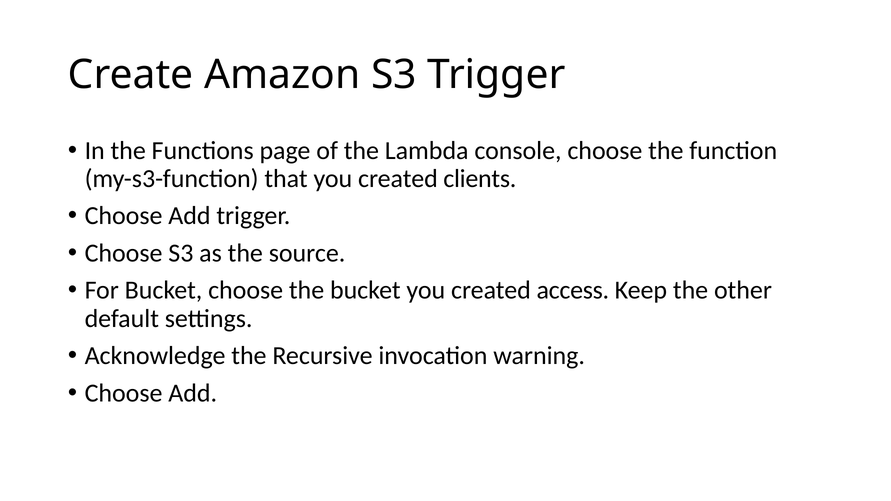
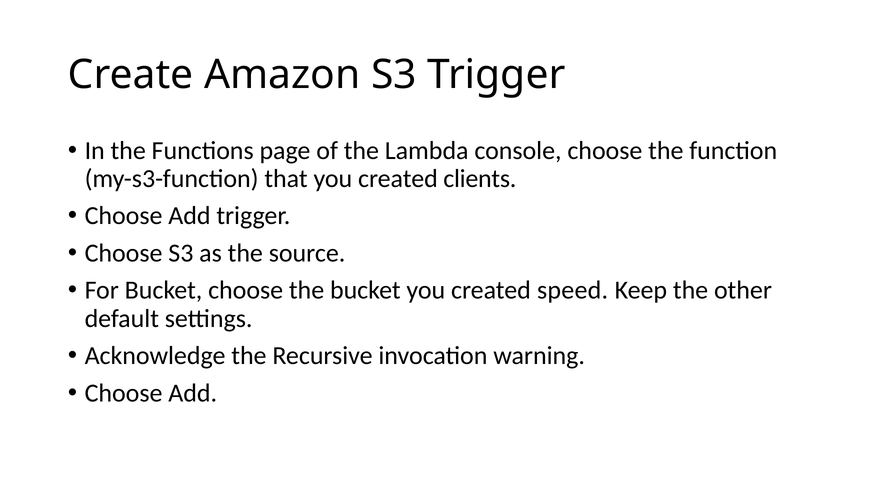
access: access -> speed (573, 291)
